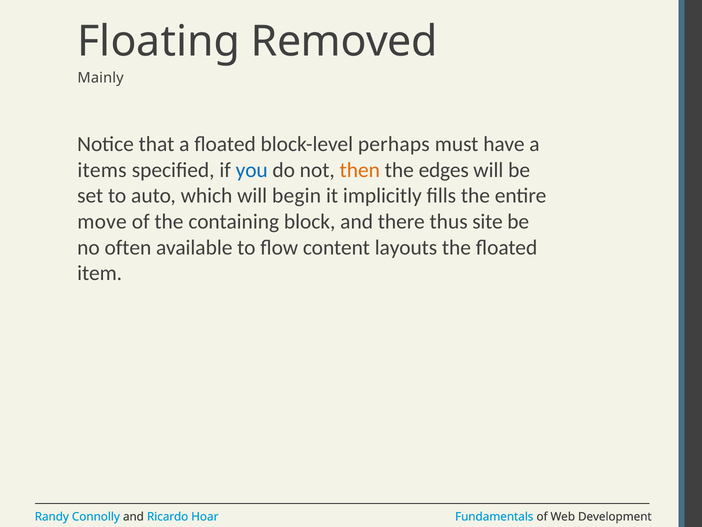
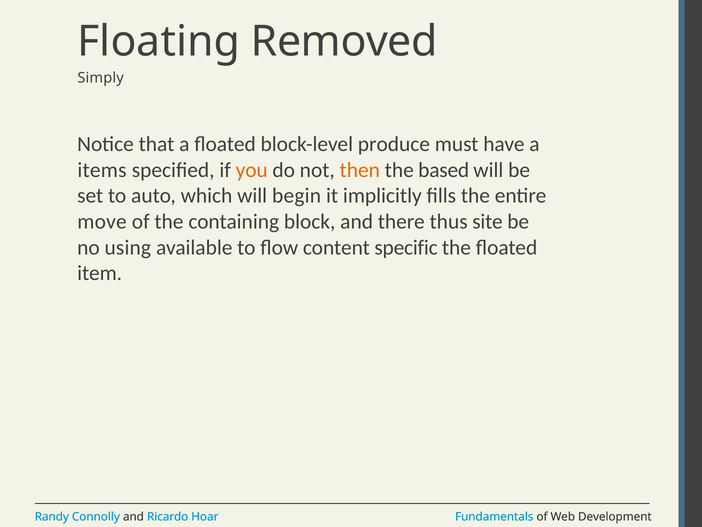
Mainly: Mainly -> Simply (101, 78)
perhaps: perhaps -> produce (394, 144)
you colour: blue -> orange (252, 170)
edges: edges -> based (444, 170)
often: often -> using (128, 247)
layouts: layouts -> specific (406, 247)
